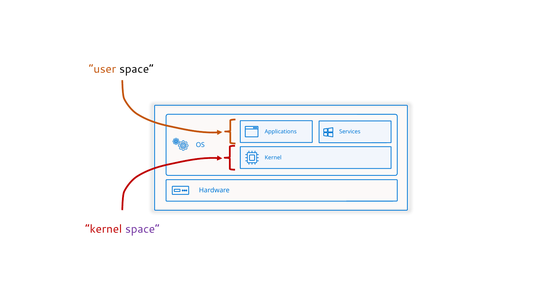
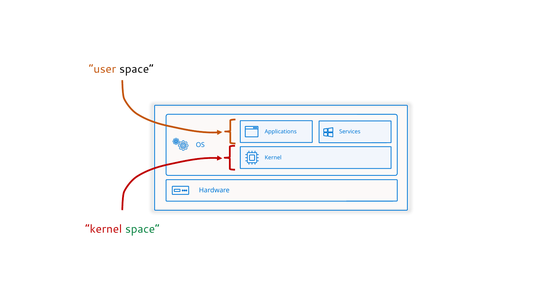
space colour: purple -> green (142, 229)
